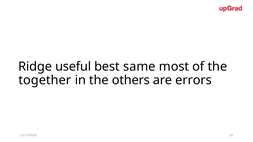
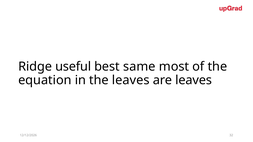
together: together -> equation (45, 80)
the others: others -> leaves (131, 80)
are errors: errors -> leaves (194, 80)
